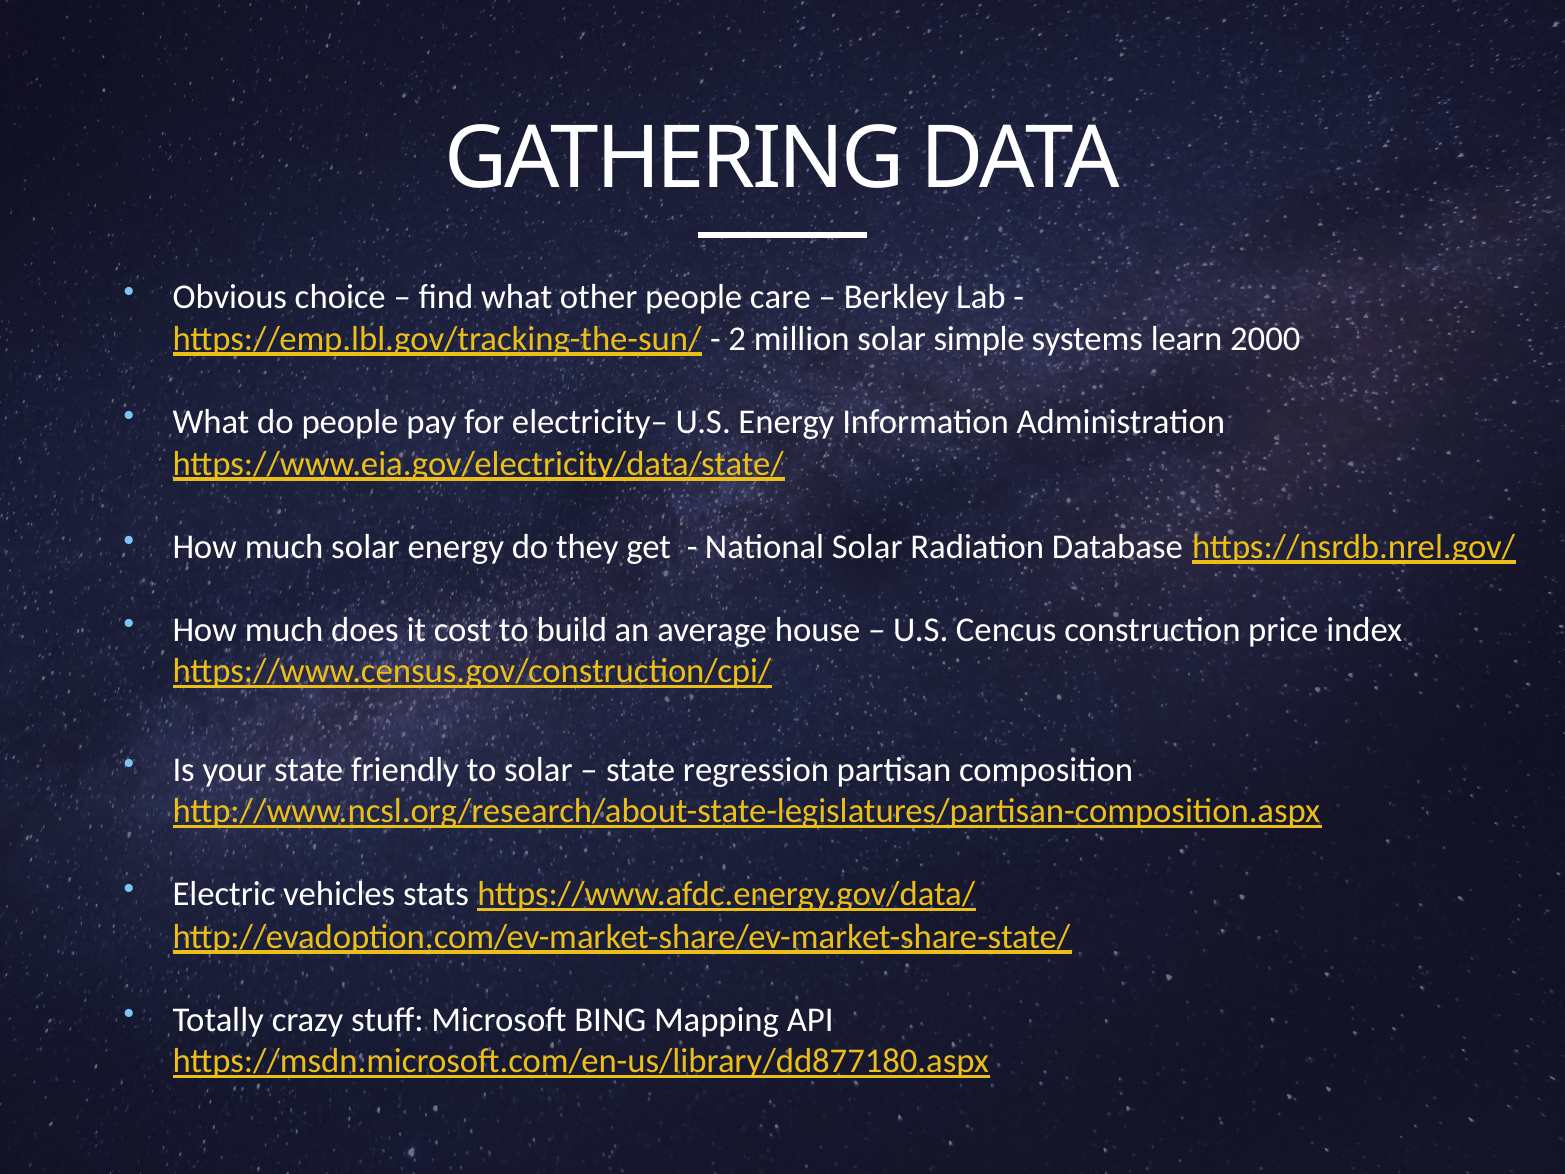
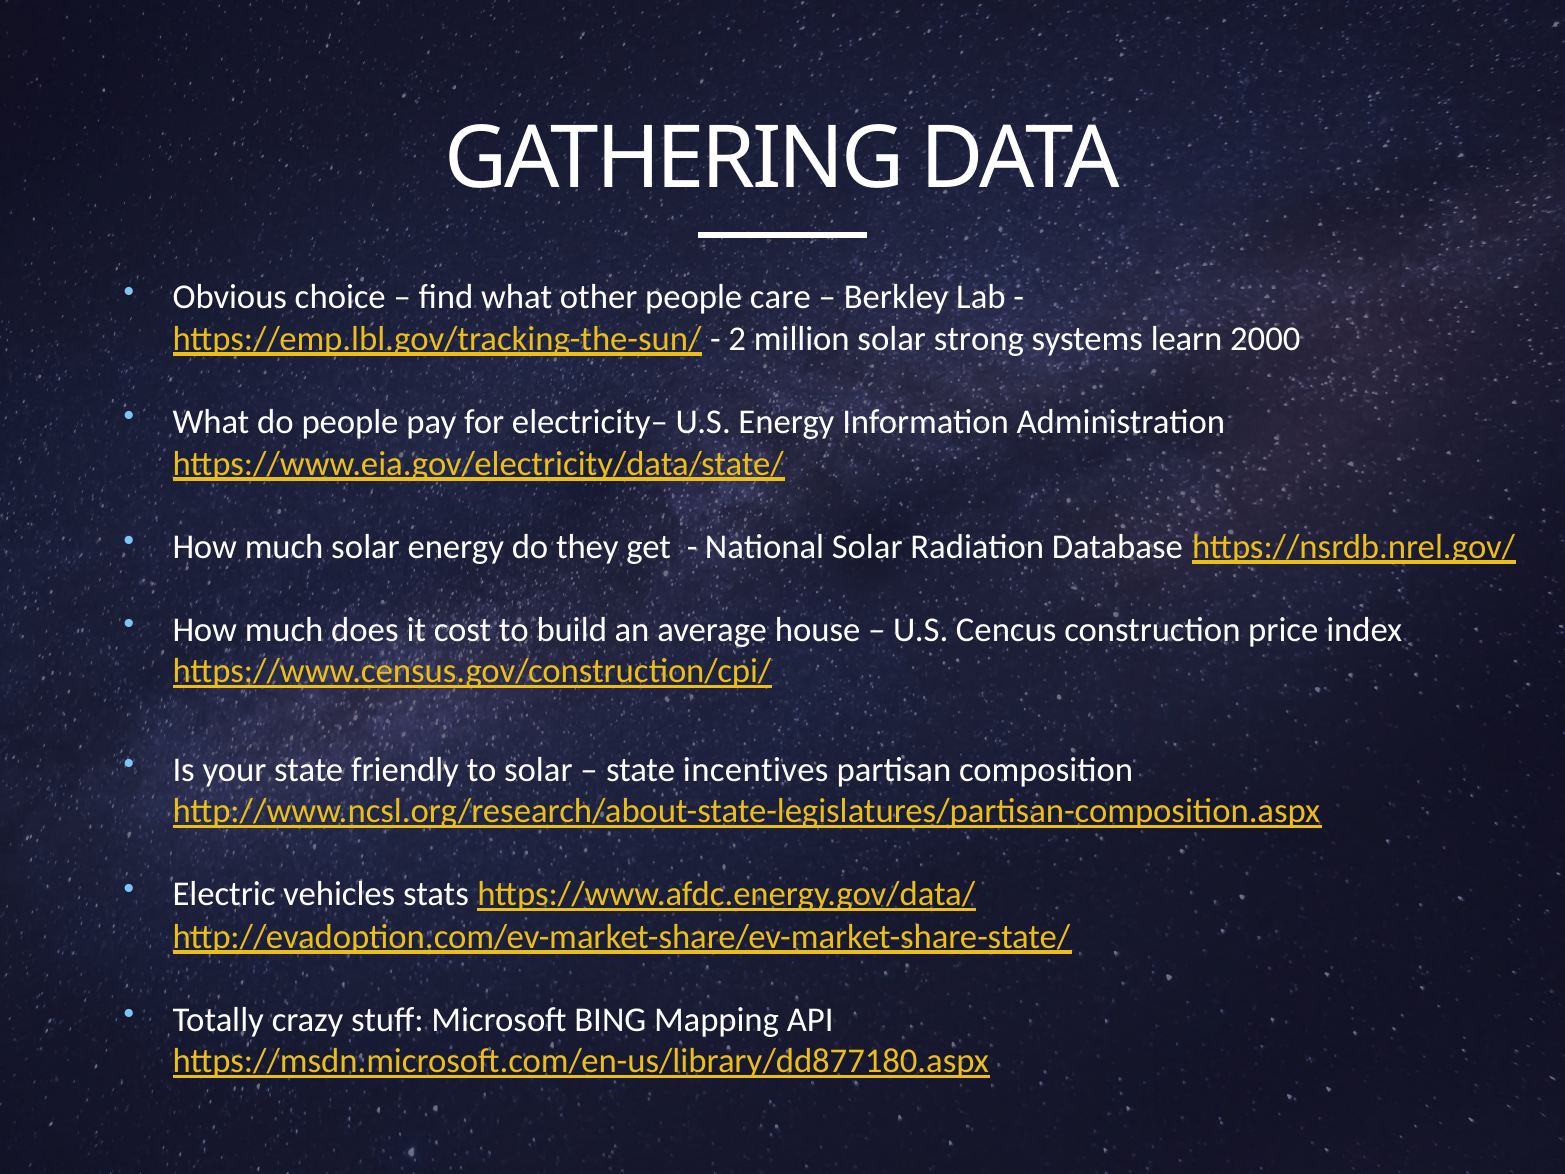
simple: simple -> strong (979, 339)
regression: regression -> incentives (756, 769)
